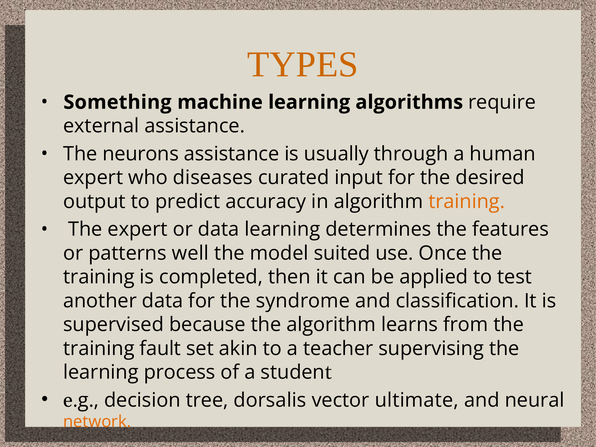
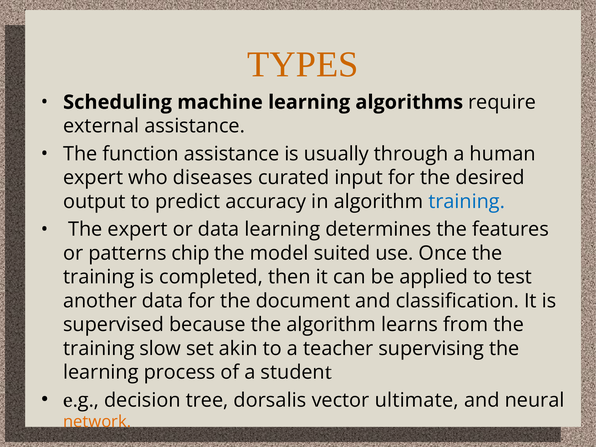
Something: Something -> Scheduling (118, 102)
neurons: neurons -> function (141, 154)
training colour: orange -> blue (467, 202)
well: well -> chip (191, 253)
syndrome: syndrome -> document (303, 301)
fault: fault -> slow (160, 349)
